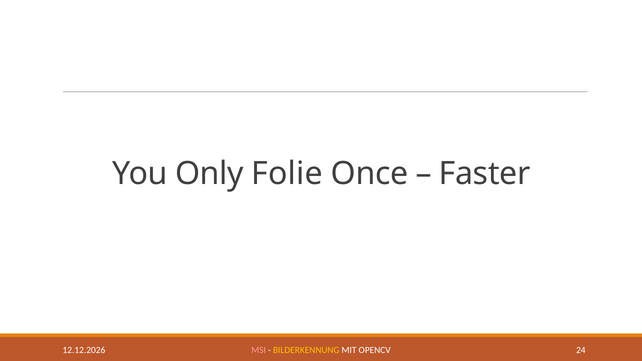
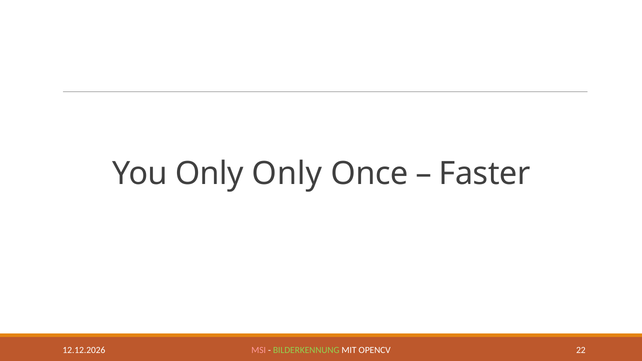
Only Folie: Folie -> Only (287, 174)
BILDERKENNUNG colour: yellow -> light green (306, 350)
24: 24 -> 22 (581, 350)
